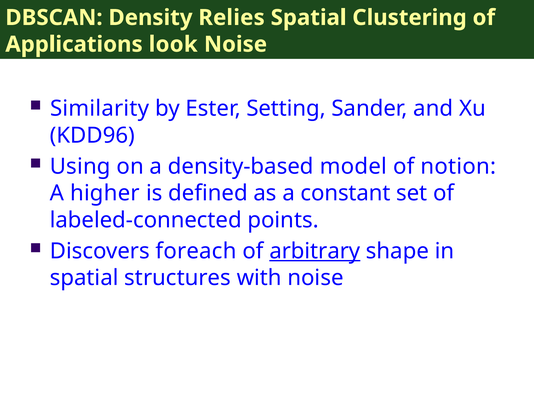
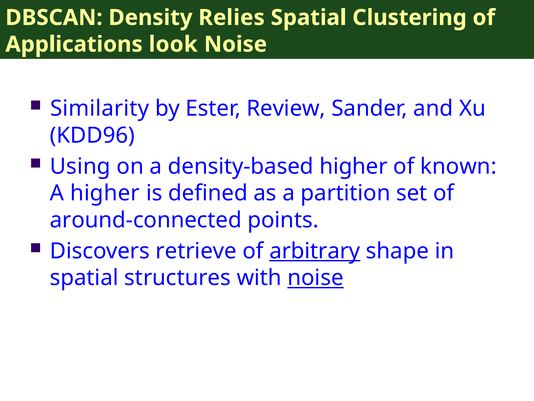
Setting: Setting -> Review (286, 108)
density-based model: model -> higher (353, 166)
notion: notion -> known (458, 166)
constant: constant -> partition (346, 193)
labeled-connected: labeled-connected -> around-connected (146, 220)
foreach: foreach -> retrieve (196, 251)
noise underline: none -> present (316, 278)
